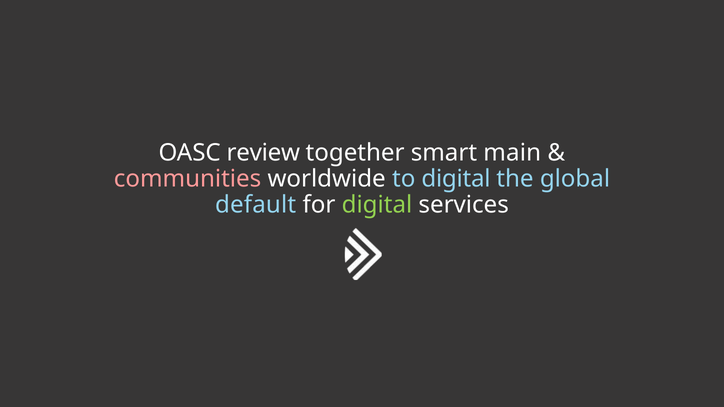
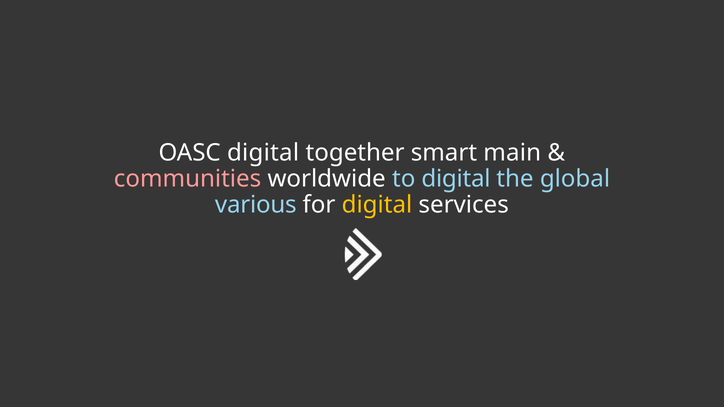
OASC review: review -> digital (263, 153)
default: default -> various (256, 205)
digital colour: light green -> yellow (377, 205)
